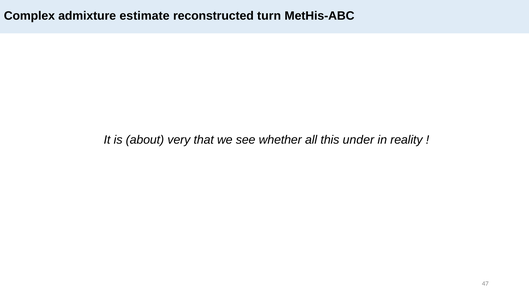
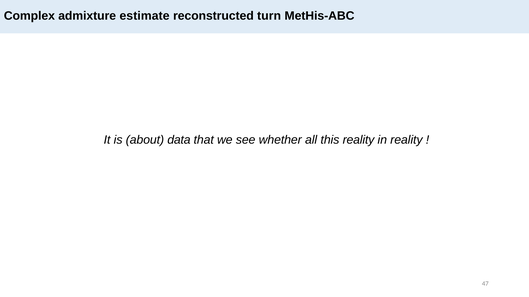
very: very -> data (179, 140)
this under: under -> reality (359, 140)
